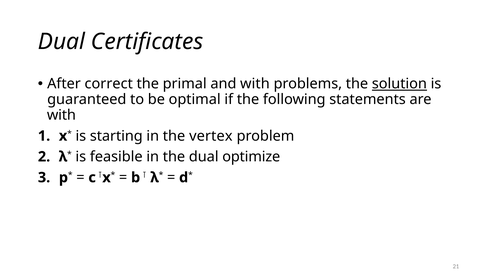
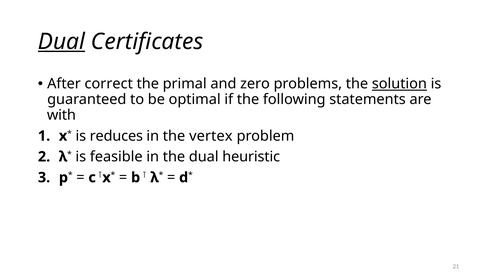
Dual underline: none -> present (61, 42)
and with: with -> zero (255, 84)
starting: starting -> reduces (116, 136)
optimize: optimize -> heuristic (251, 157)
